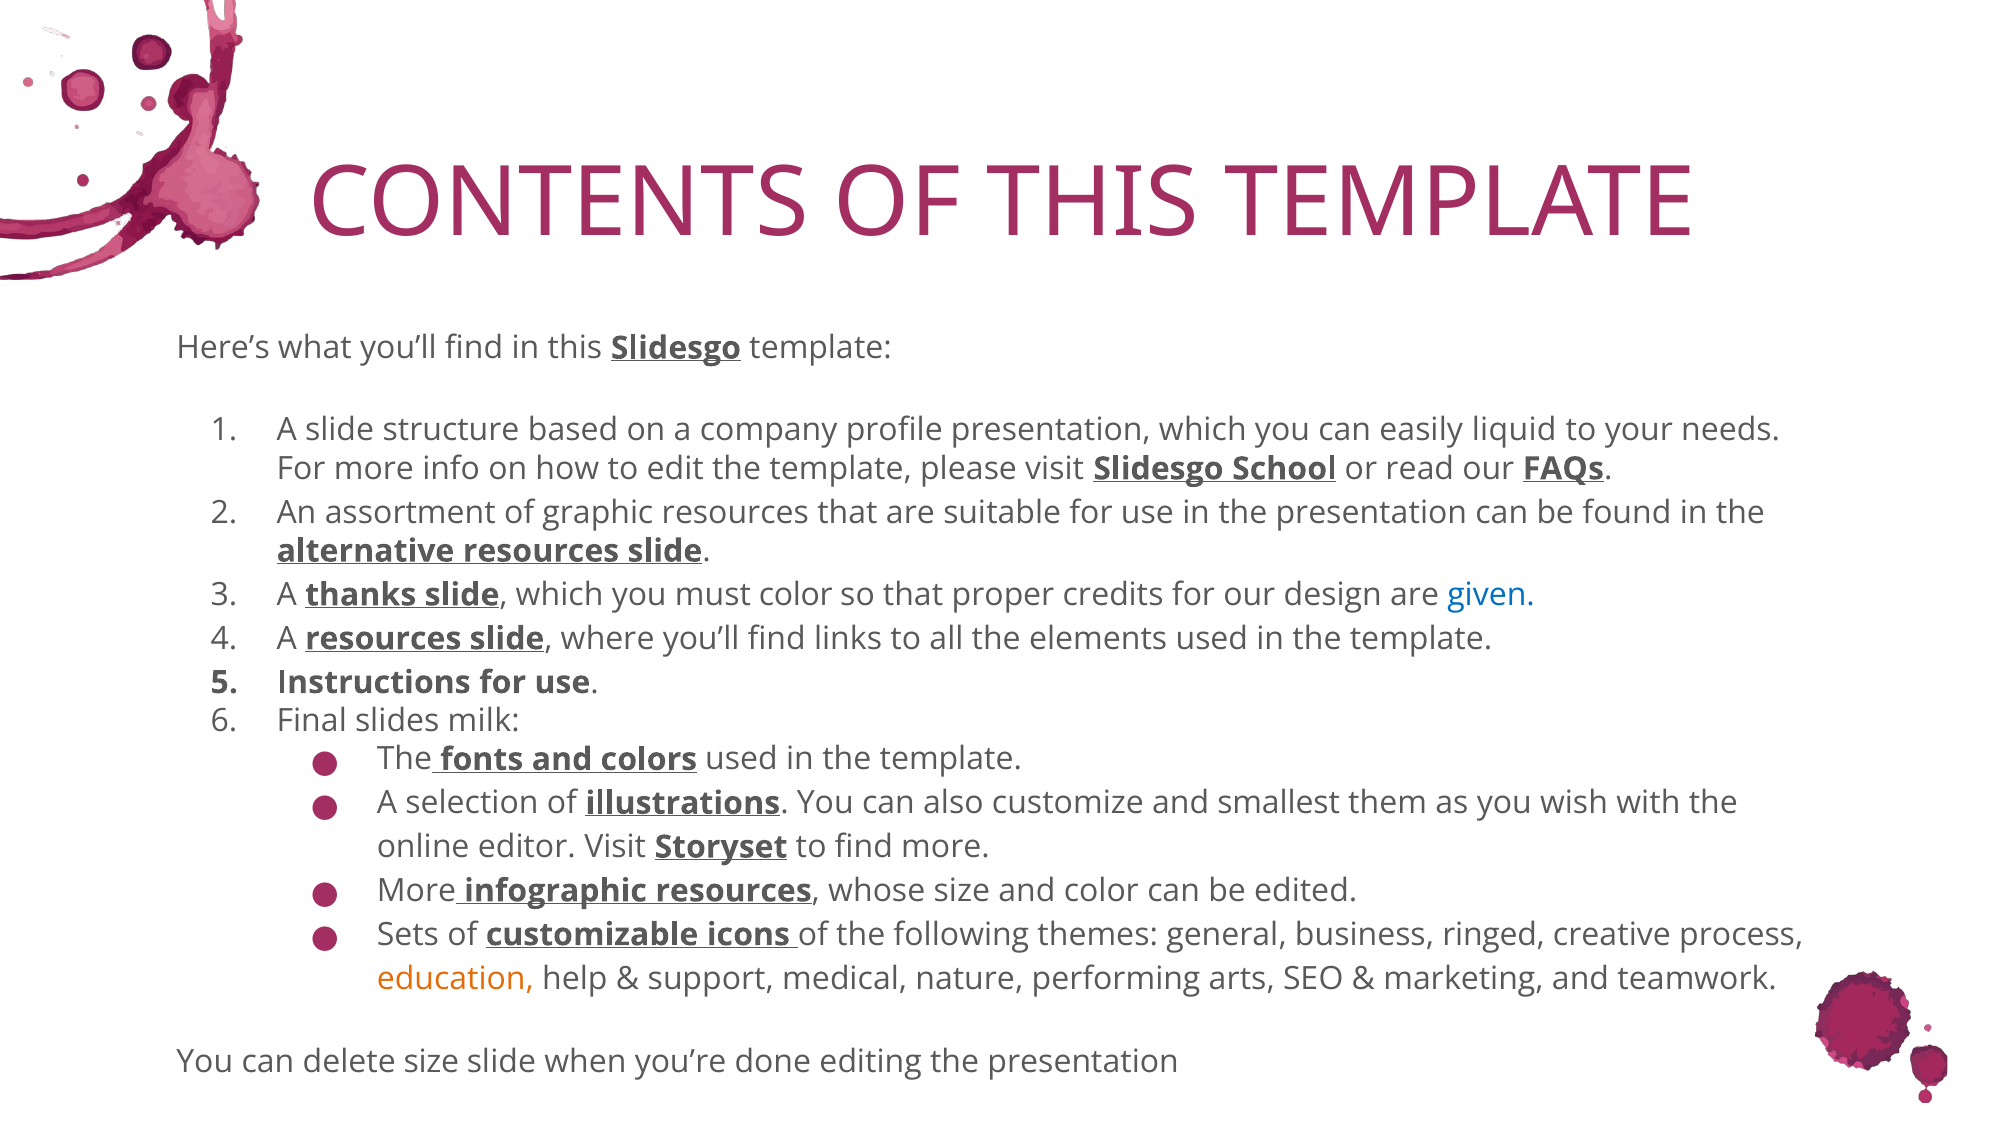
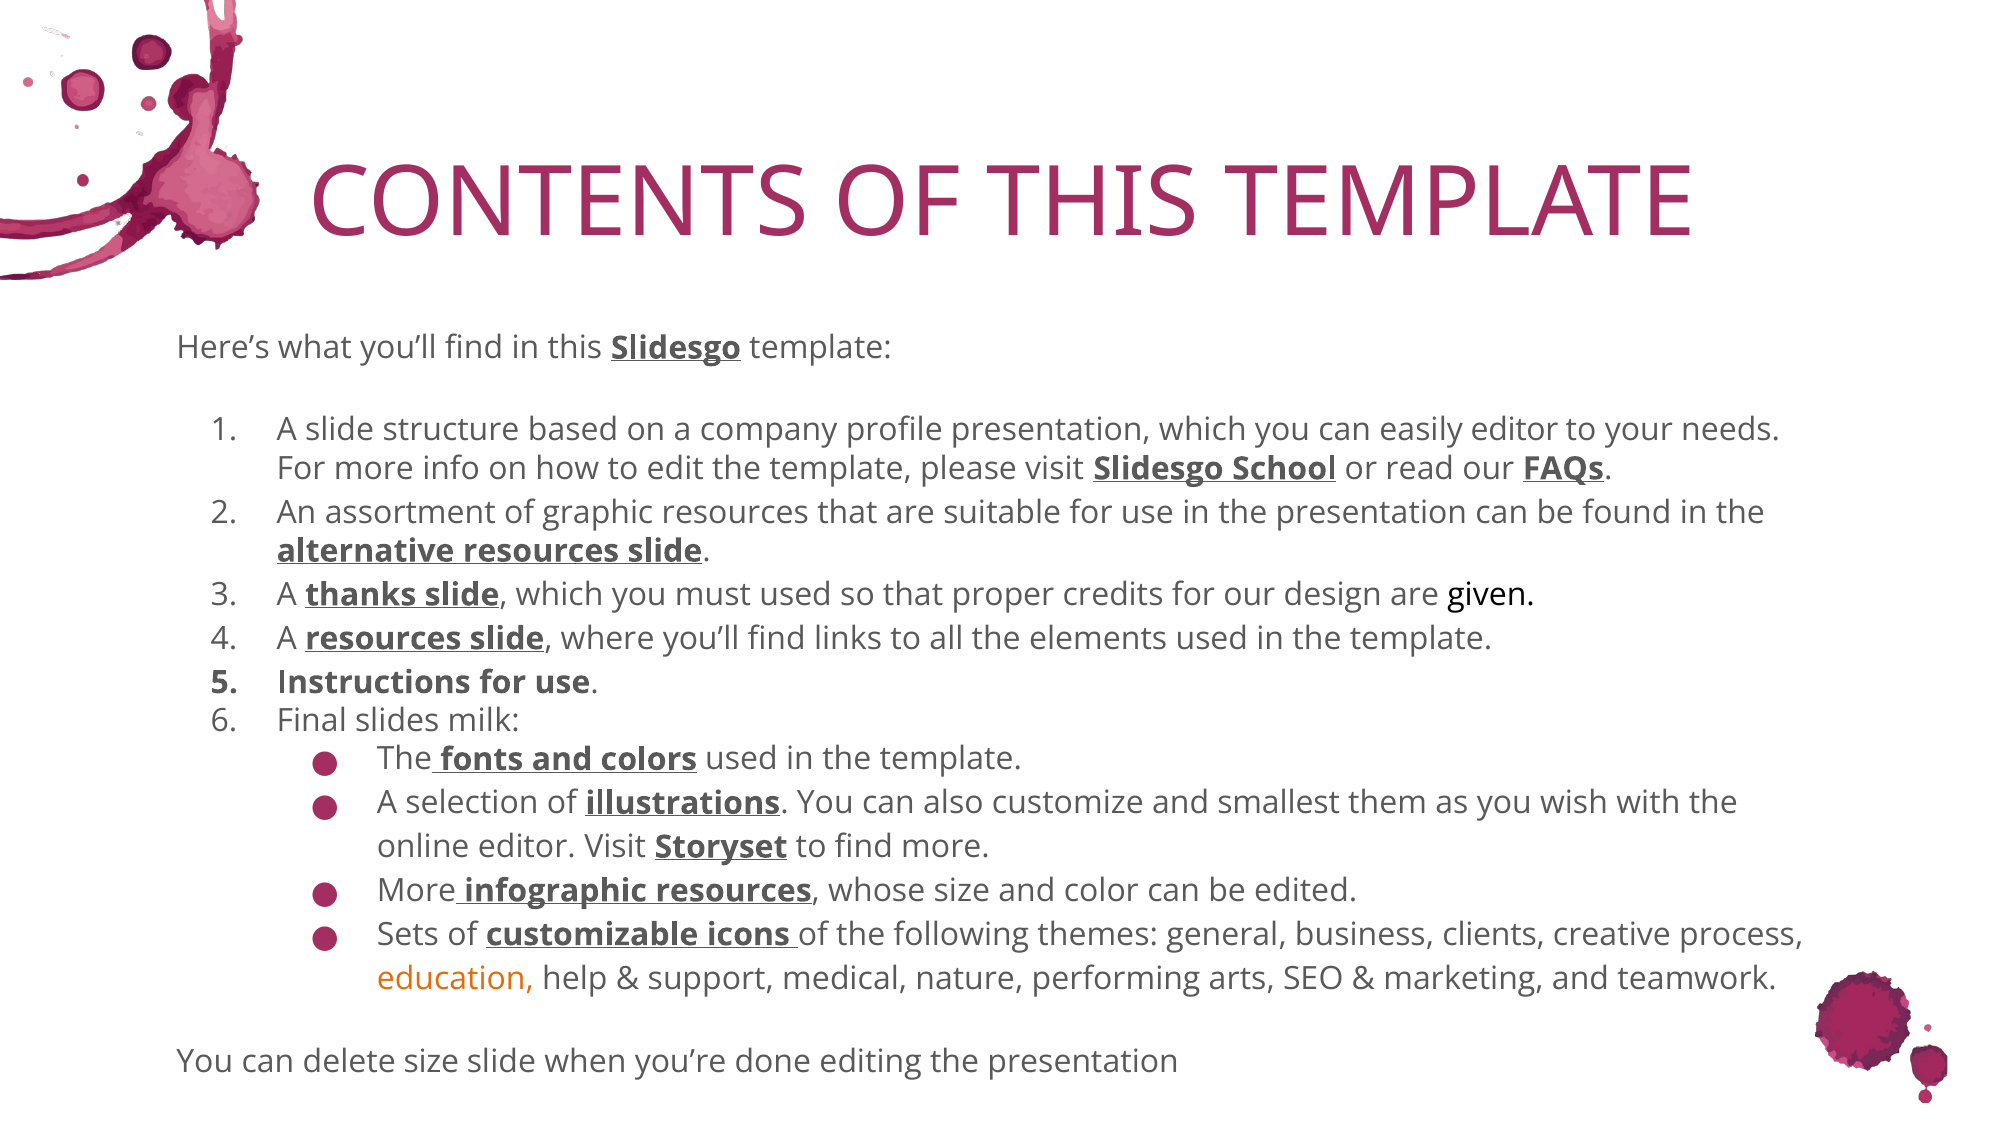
easily liquid: liquid -> editor (1514, 430)
must color: color -> used (796, 595)
given colour: blue -> black (1491, 595)
ringed: ringed -> clients (1494, 935)
